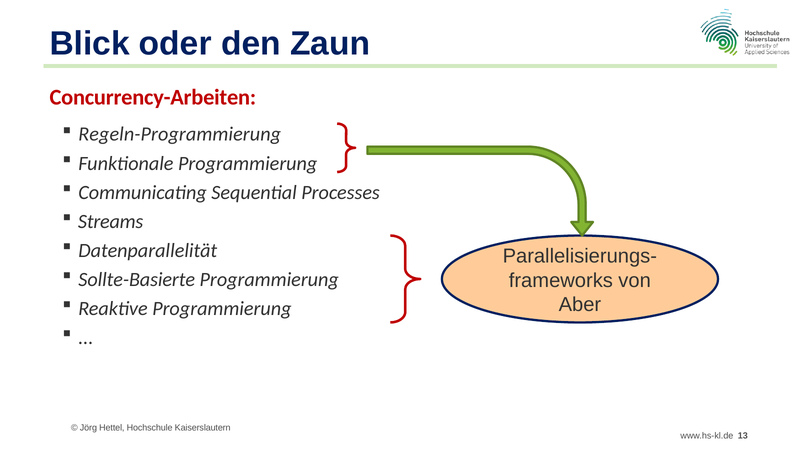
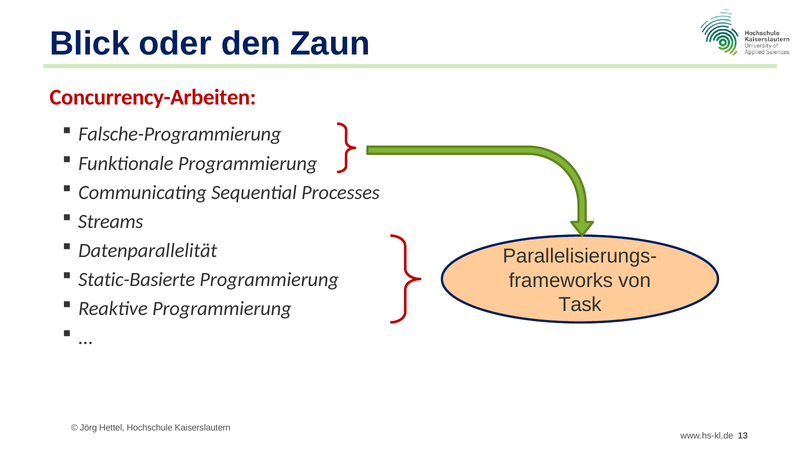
Regeln-Programmierung: Regeln-Programmierung -> Falsche-Programmierung (180, 134)
Sollte-Basierte: Sollte-Basierte -> Static-Basierte (137, 279)
Aber: Aber -> Task (580, 304)
